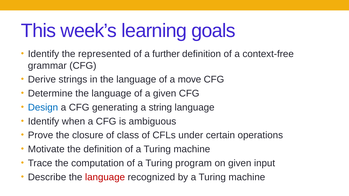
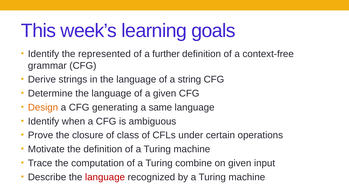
move: move -> string (189, 80)
Design colour: blue -> orange (43, 108)
string: string -> same (160, 108)
program: program -> combine (194, 163)
